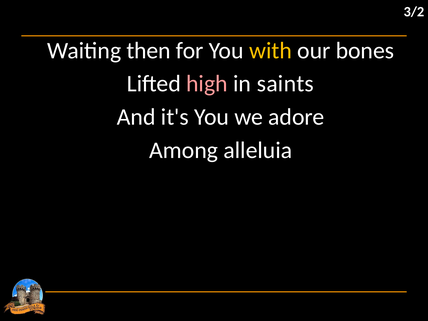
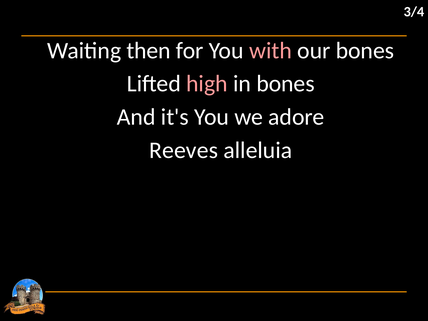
3/2: 3/2 -> 3/4 (414, 12)
with colour: yellow -> pink (270, 50)
in saints: saints -> bones (286, 84)
Among: Among -> Reeves (184, 150)
